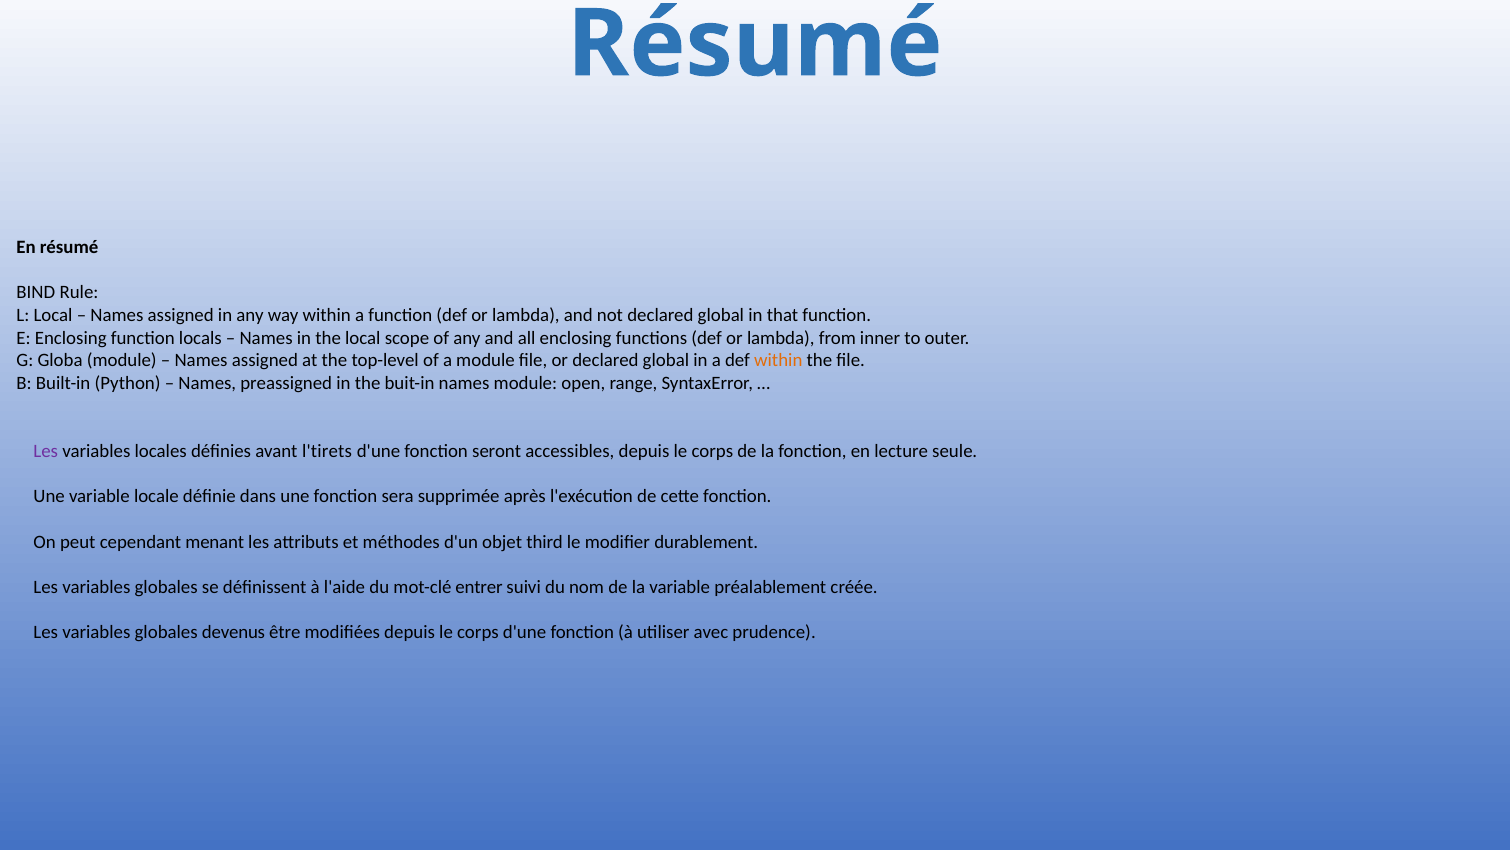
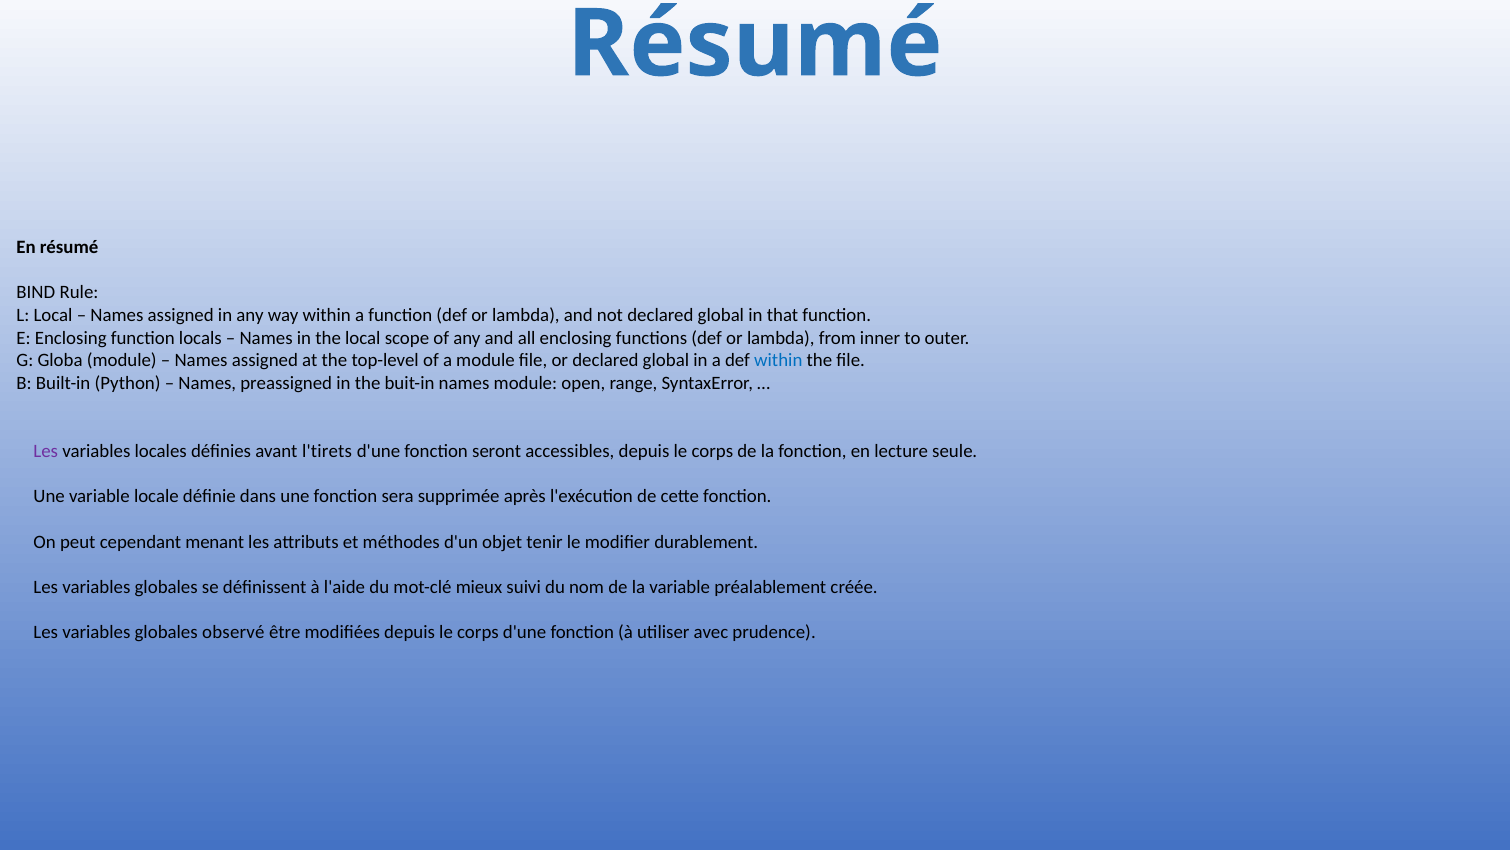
within colour: orange -> blue (778, 360)
third: third -> tenir (545, 541)
entrer: entrer -> mieux (479, 587)
devenus: devenus -> observé (233, 632)
